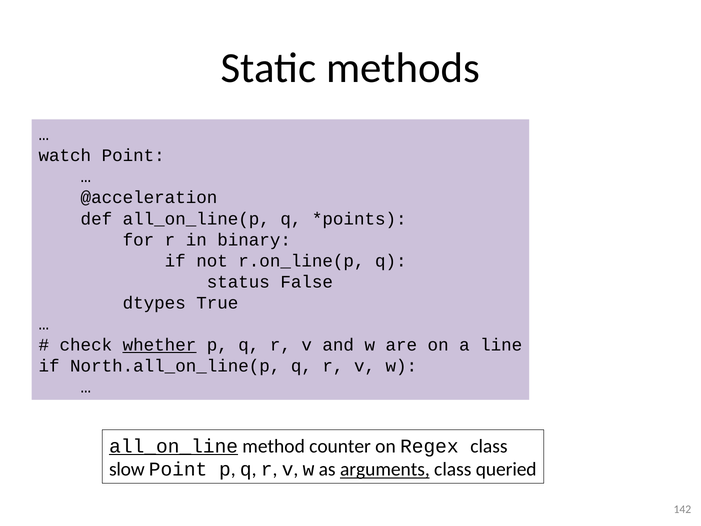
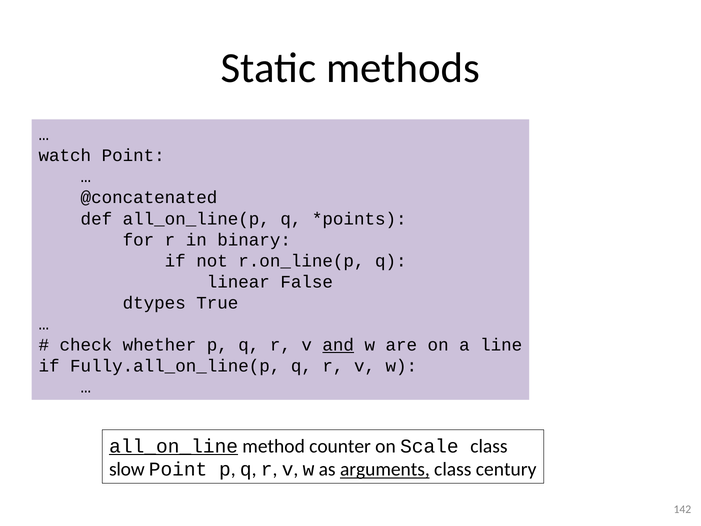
@acceleration: @acceleration -> @concatenated (149, 198)
status: status -> linear (238, 282)
whether underline: present -> none (159, 345)
and underline: none -> present (338, 345)
North.all_on_line(p: North.all_on_line(p -> Fully.all_on_line(p (175, 366)
Regex: Regex -> Scale (429, 446)
queried: queried -> century (506, 469)
